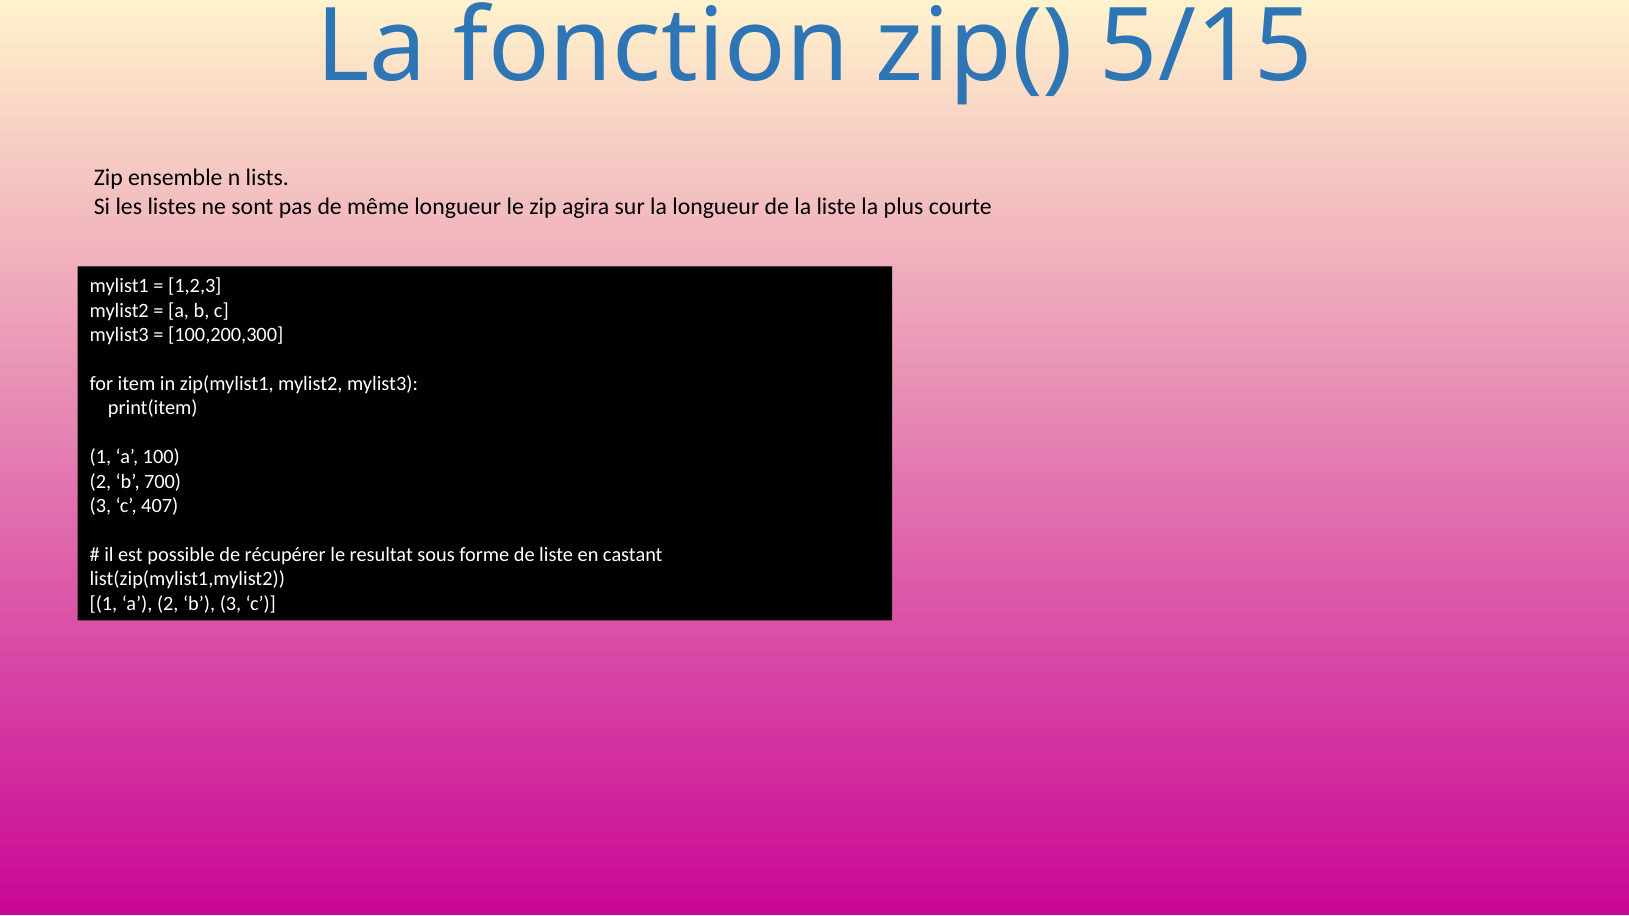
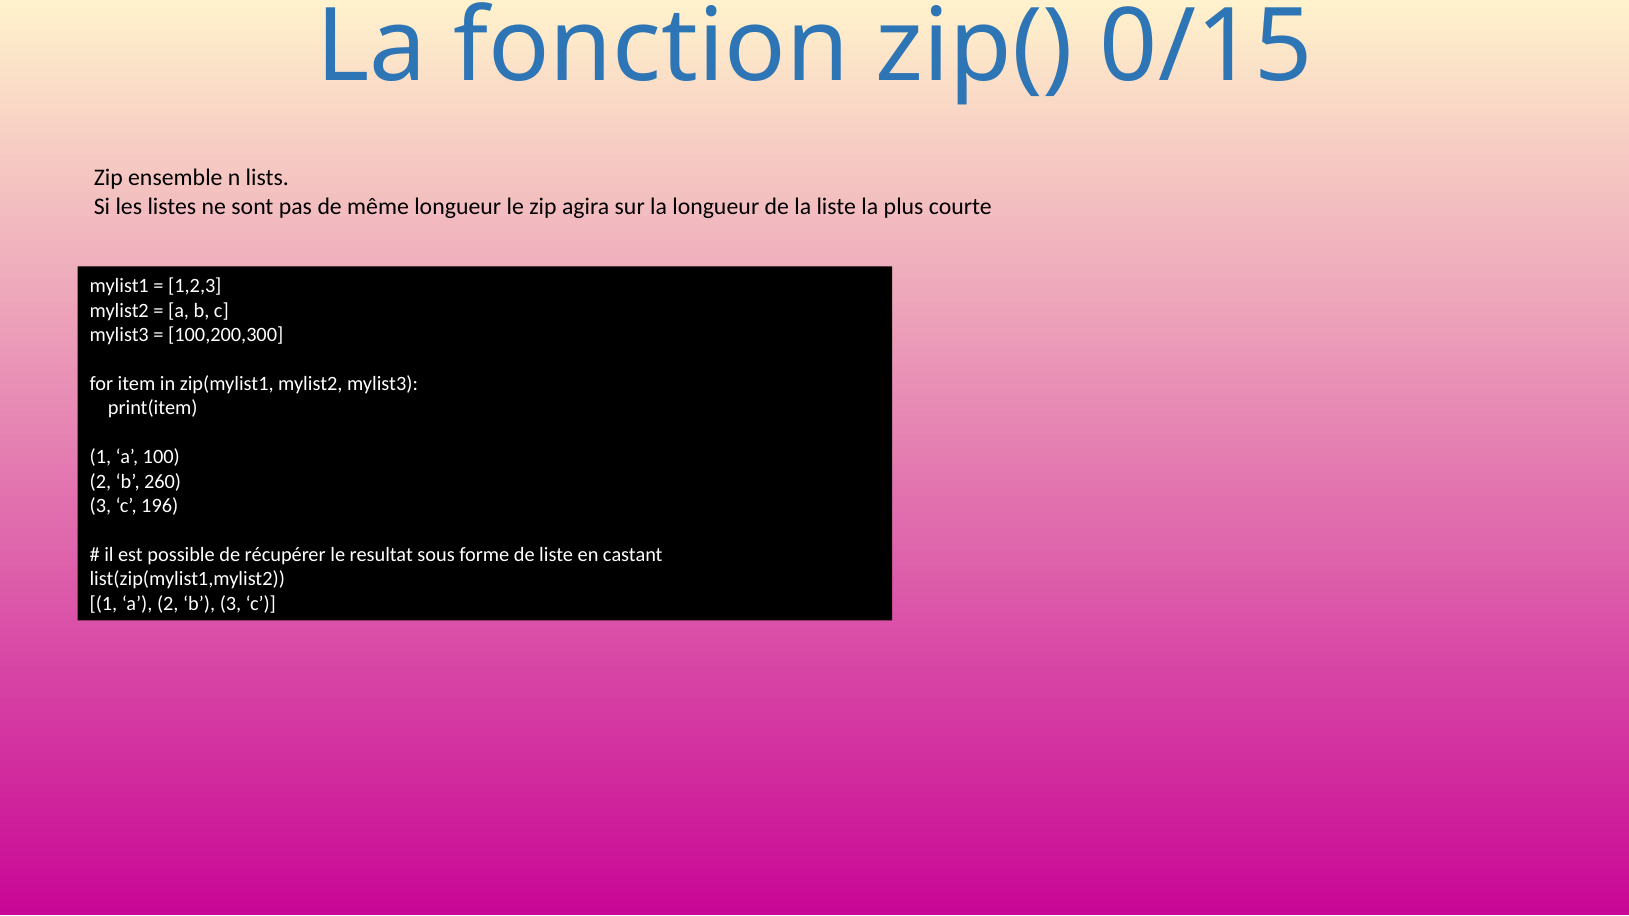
5/15: 5/15 -> 0/15 (1206, 47)
700: 700 -> 260 (163, 482)
407: 407 -> 196 (160, 506)
